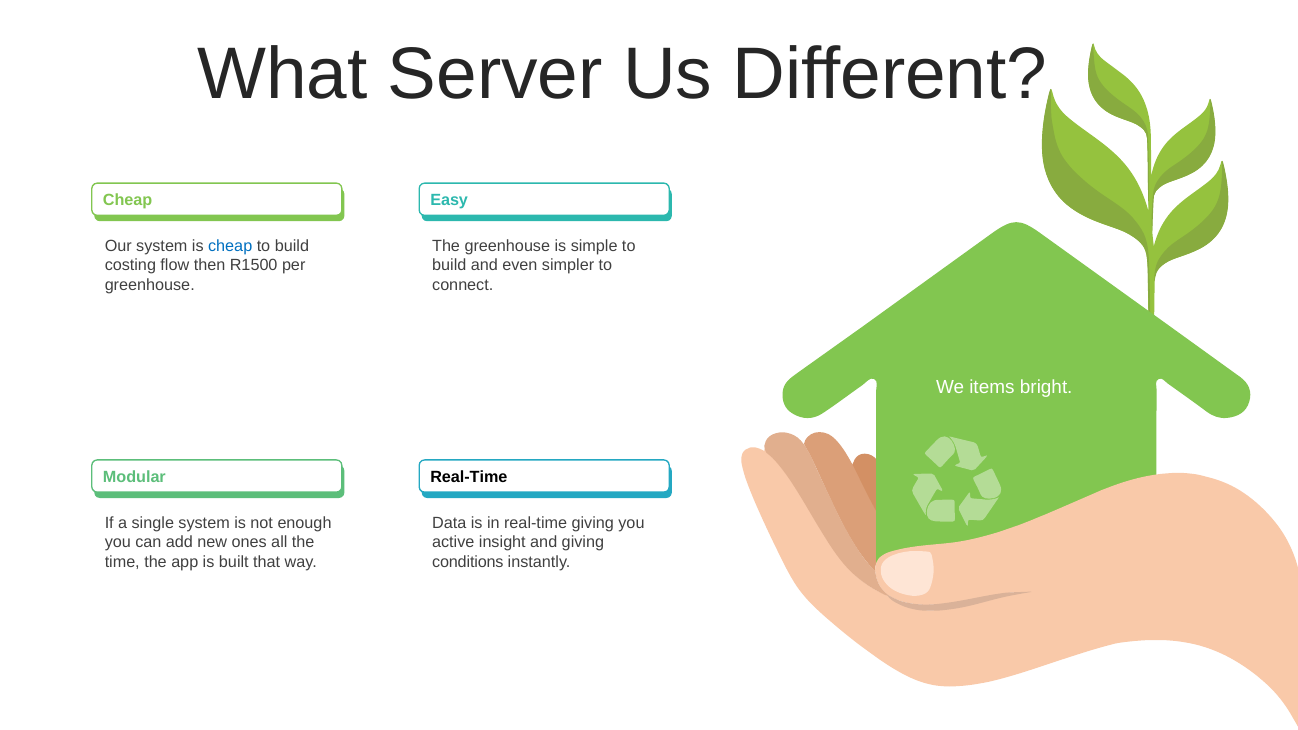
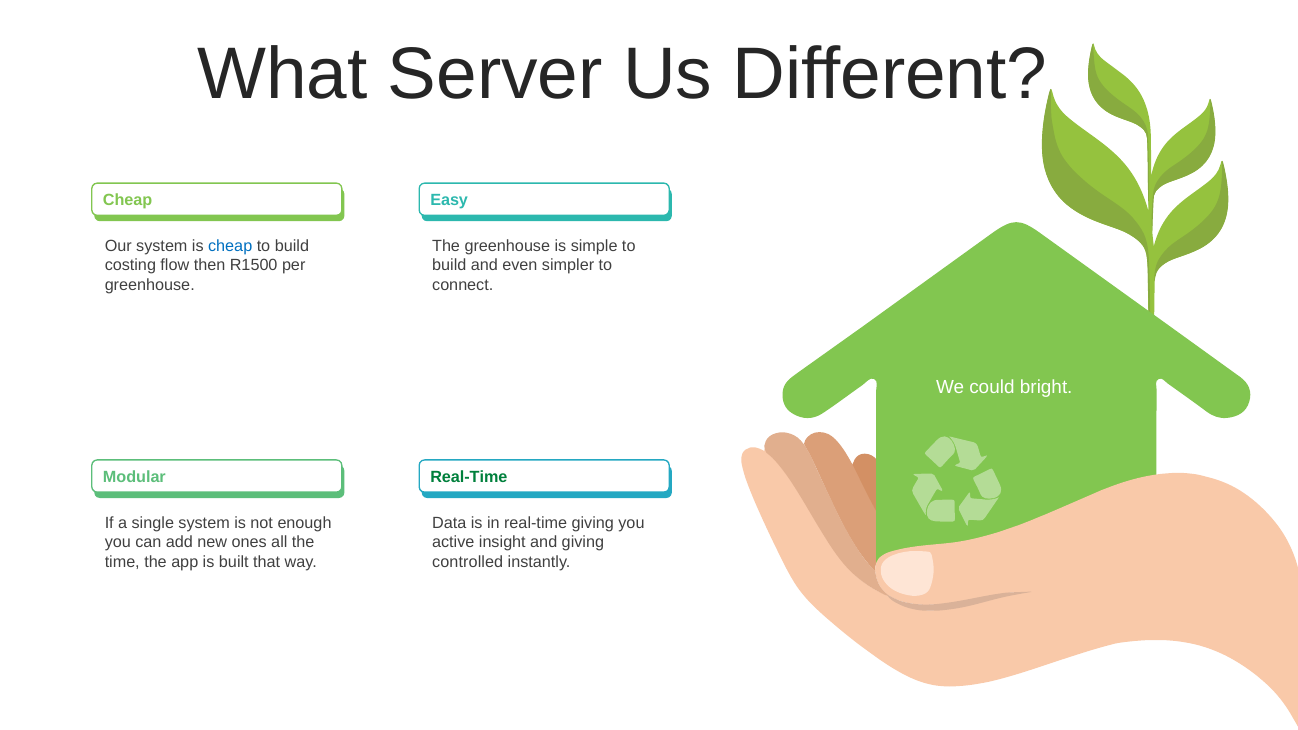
items: items -> could (992, 387)
Real-Time colour: black -> green (469, 477)
conditions: conditions -> controlled (468, 562)
